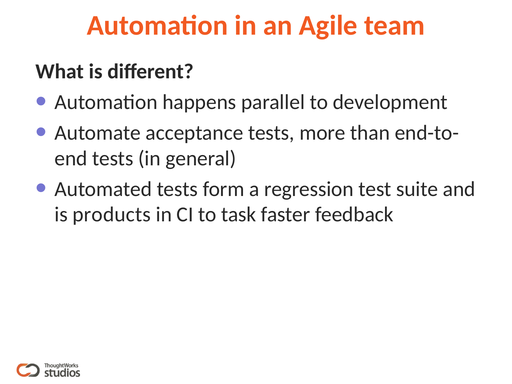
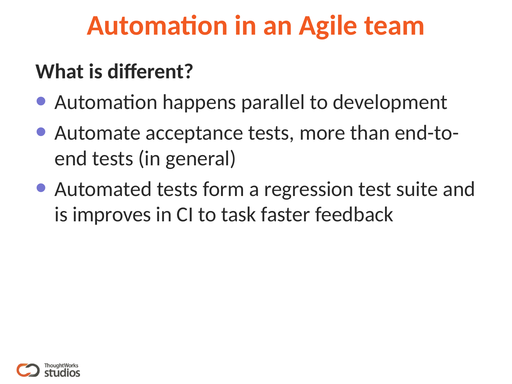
products: products -> improves (112, 215)
